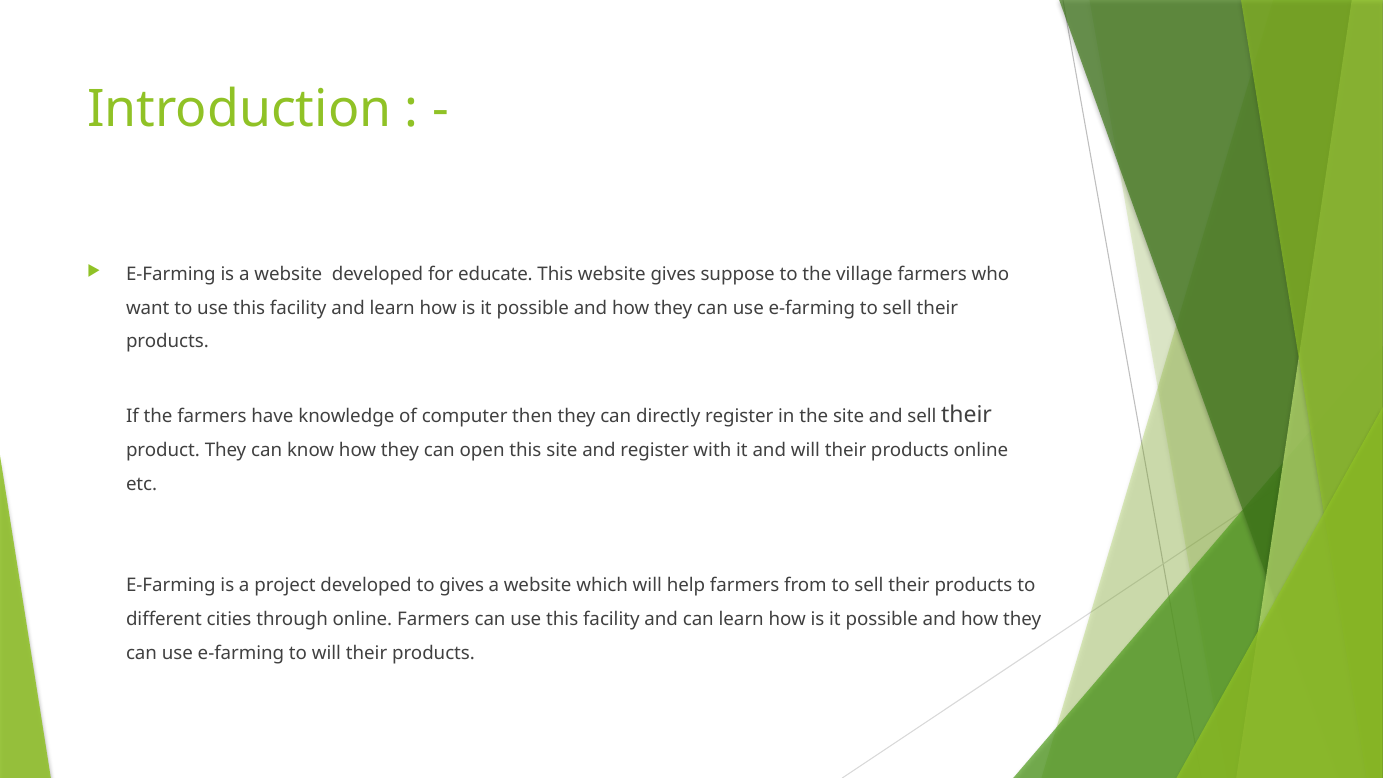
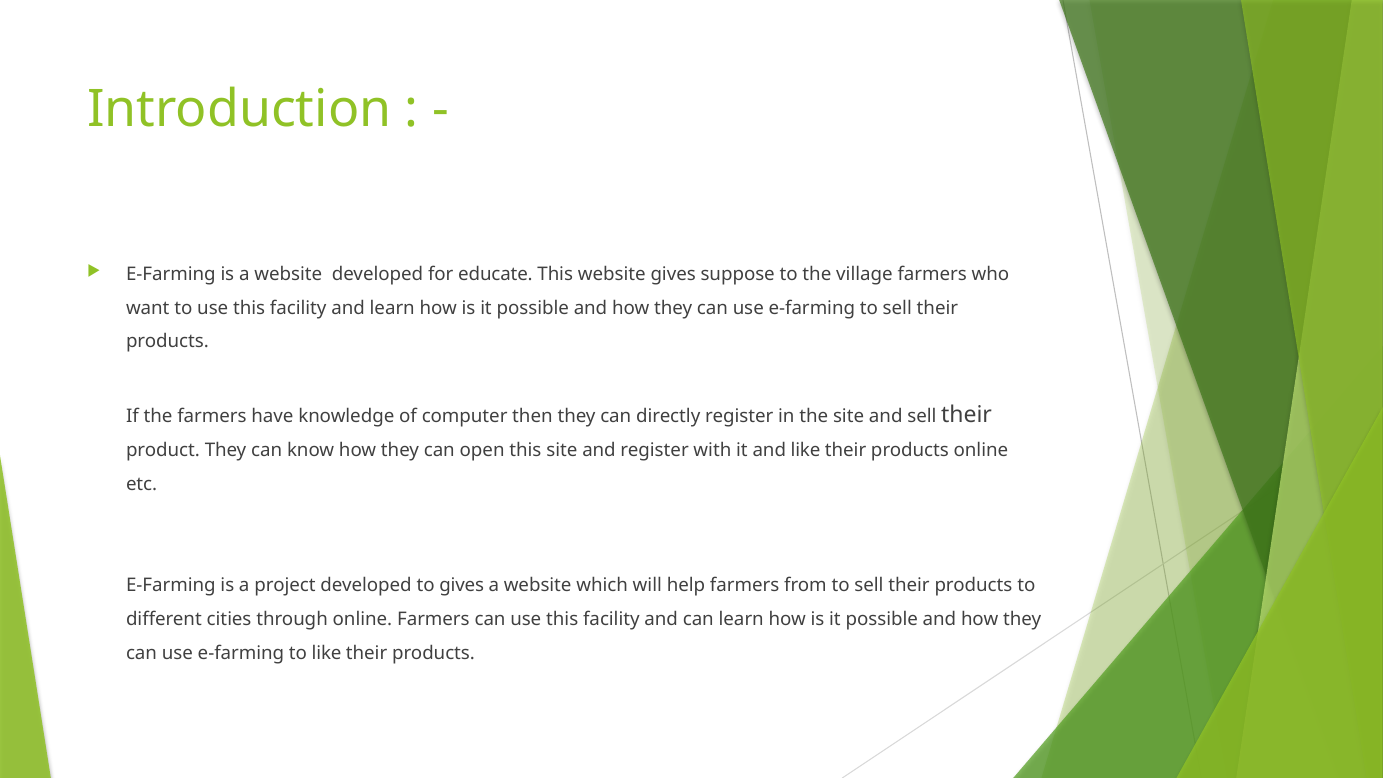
and will: will -> like (806, 450)
to will: will -> like (327, 653)
